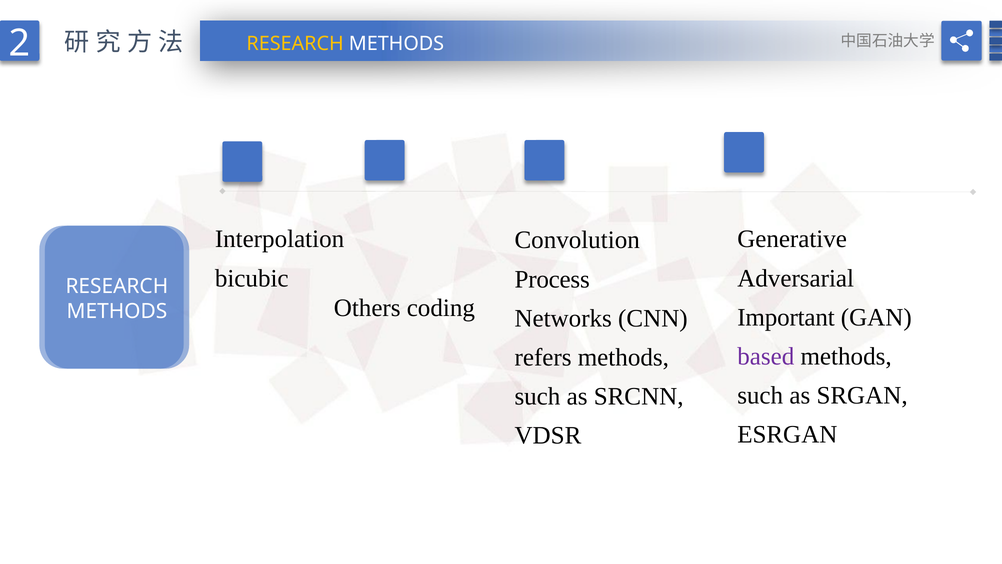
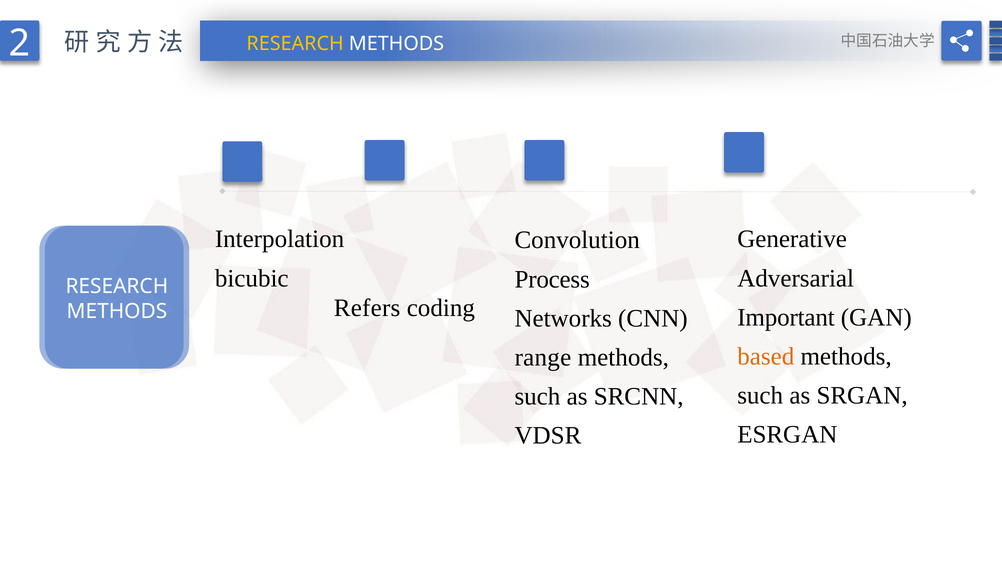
Others: Others -> Refers (367, 308)
based colour: purple -> orange (766, 356)
refers: refers -> range (543, 357)
